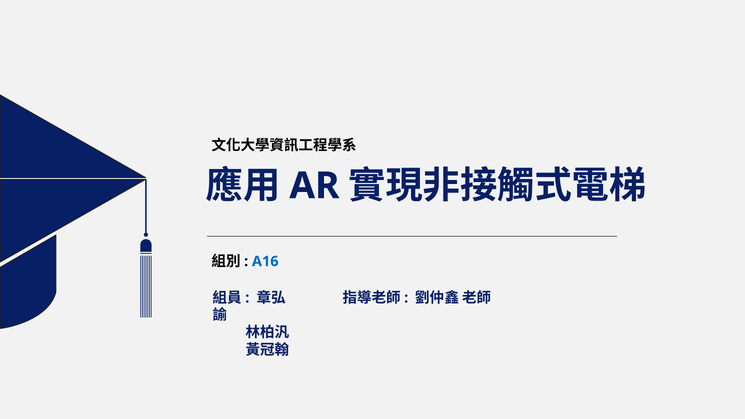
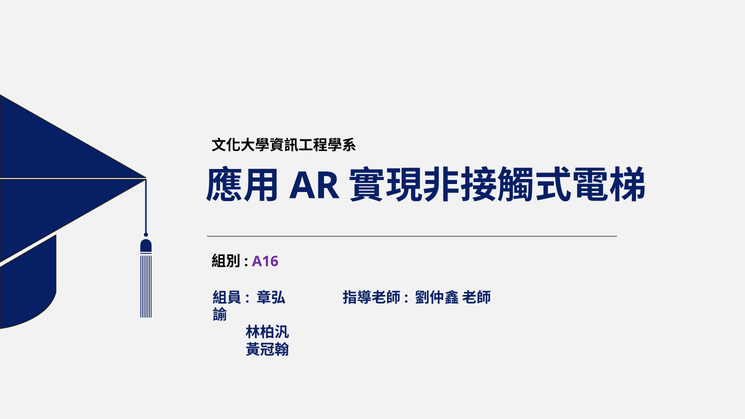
A16 colour: blue -> purple (265, 261)
